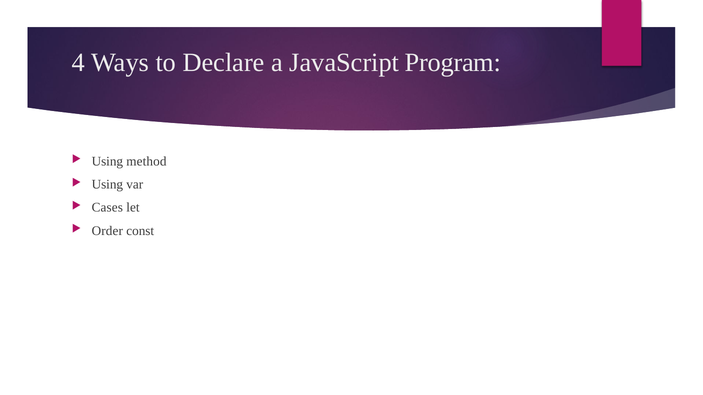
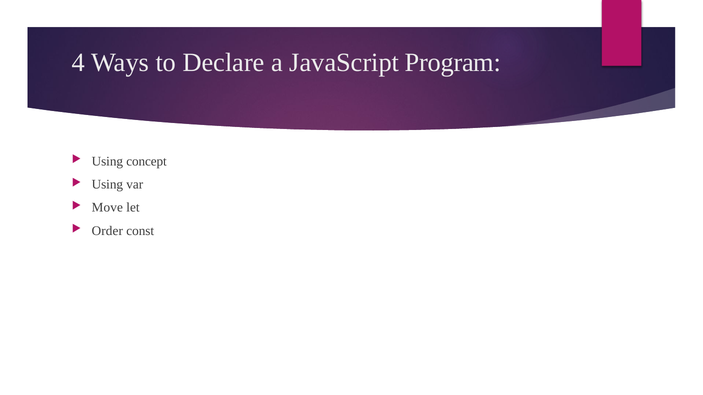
method: method -> concept (147, 162)
Cases: Cases -> Move (107, 208)
